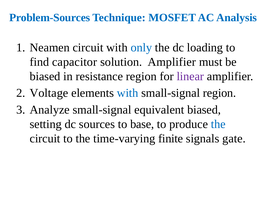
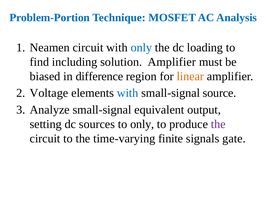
Problem-Sources: Problem-Sources -> Problem-Portion (50, 18)
capacitor: capacitor -> including (75, 62)
resistance: resistance -> difference (99, 76)
linear colour: purple -> orange (190, 76)
small-signal region: region -> source (220, 93)
equivalent biased: biased -> output (204, 110)
to base: base -> only (142, 124)
the colour: blue -> purple (218, 124)
